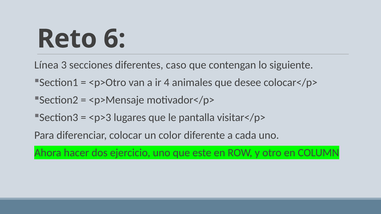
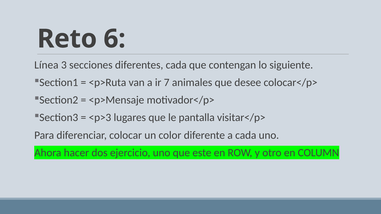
diferentes caso: caso -> cada (176, 65)
<p>Otro: <p>Otro -> <p>Ruta (107, 83)
4: 4 -> 7 (167, 83)
